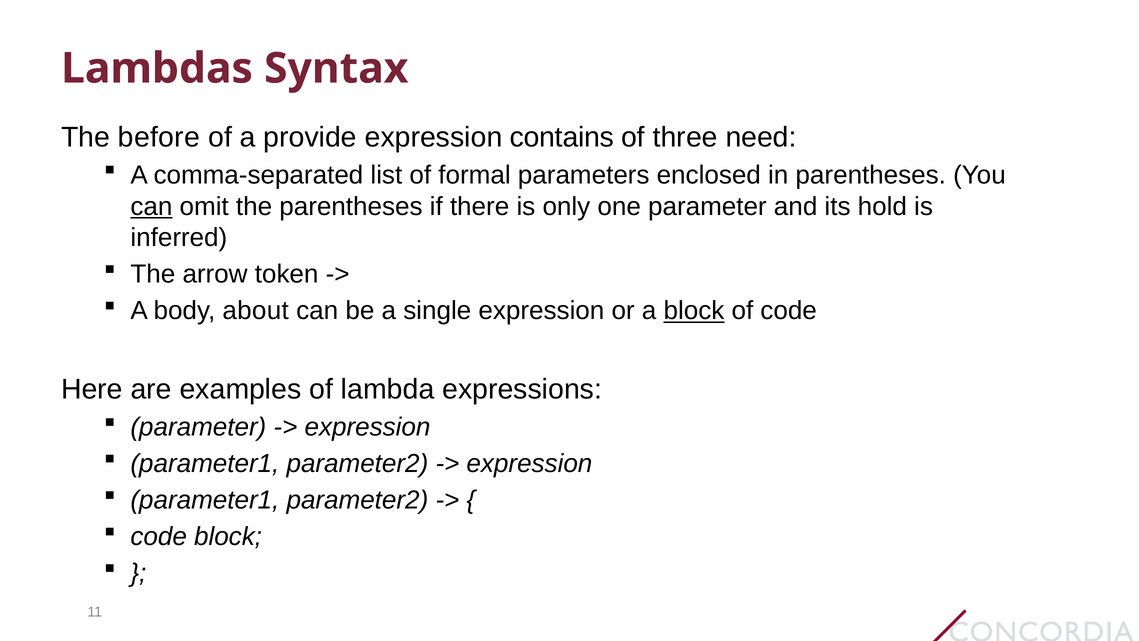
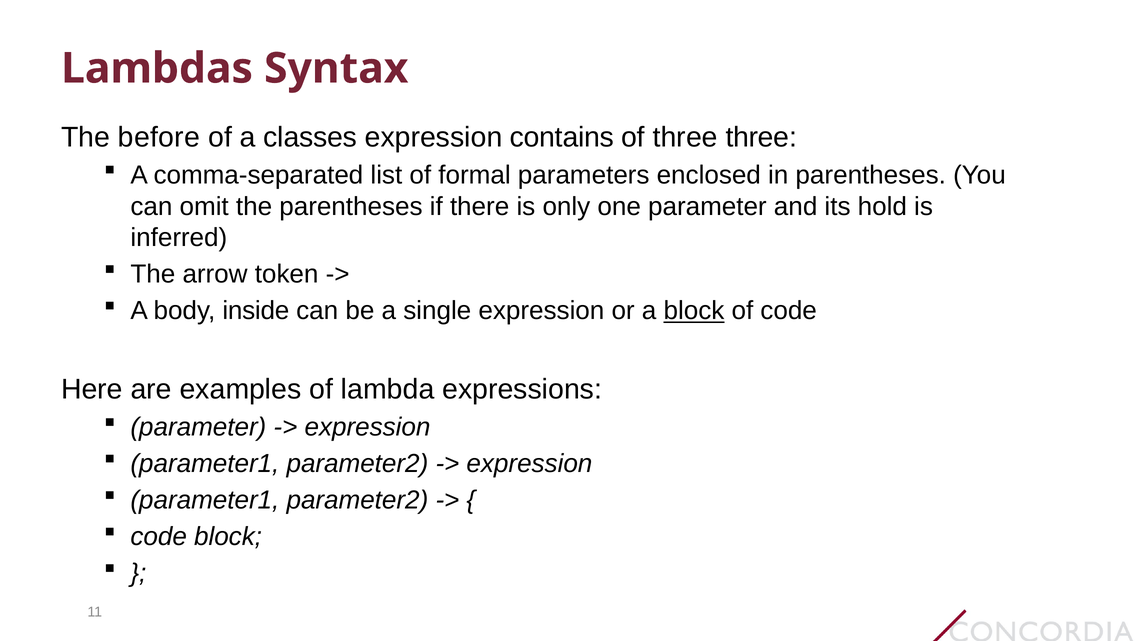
provide: provide -> classes (310, 137)
three need: need -> three (761, 137)
can underline: present -> none (151, 206)
about: about -> inside (256, 311)
